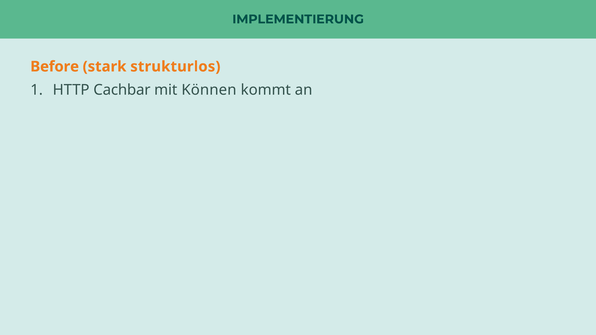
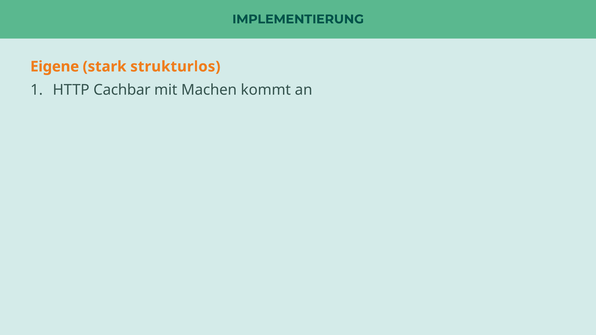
Before: Before -> Eigene (55, 67)
Können: Können -> Machen (209, 90)
